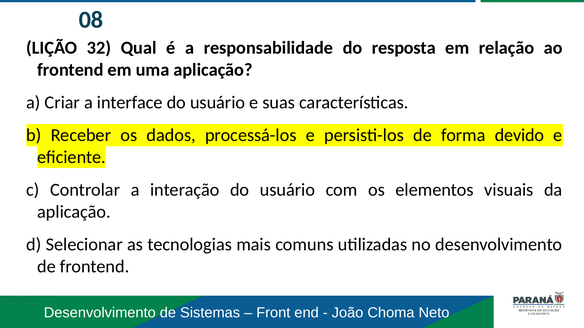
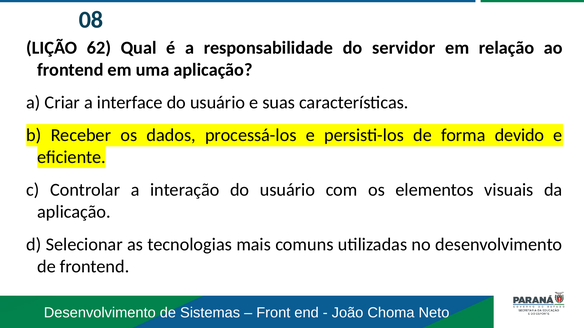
32: 32 -> 62 (99, 48)
resposta: resposta -> servidor (404, 48)
